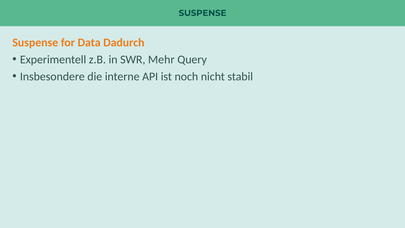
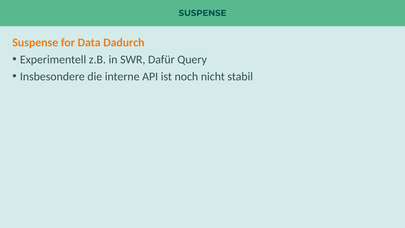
Mehr: Mehr -> Dafür (161, 59)
